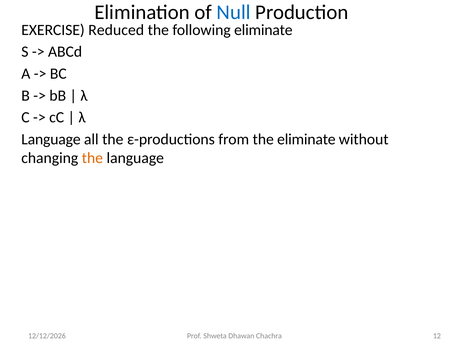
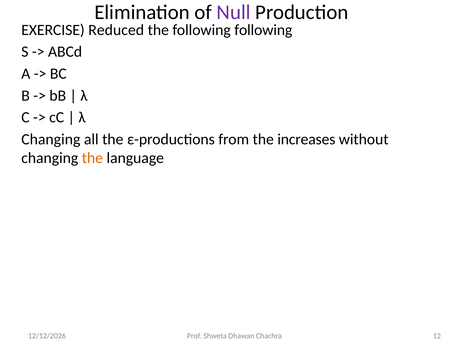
Null colour: blue -> purple (234, 12)
following eliminate: eliminate -> following (263, 30)
Language: Language -> Changing (51, 139)
the eliminate: eliminate -> increases (306, 139)
